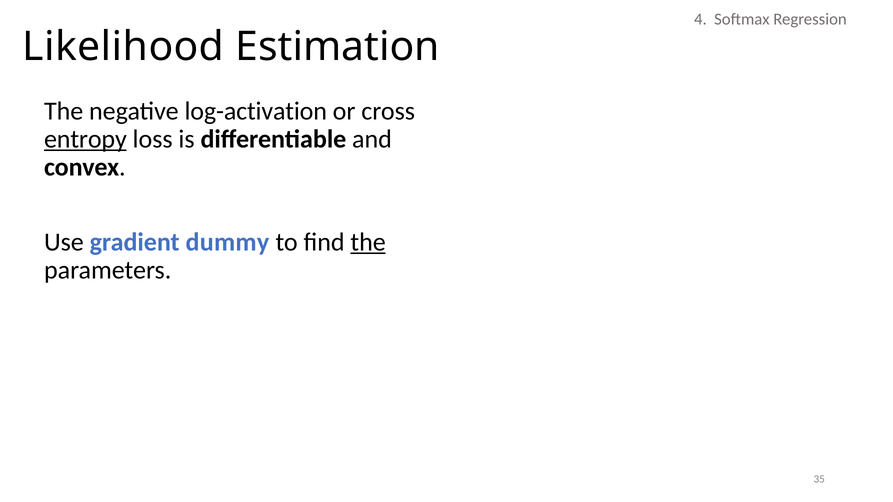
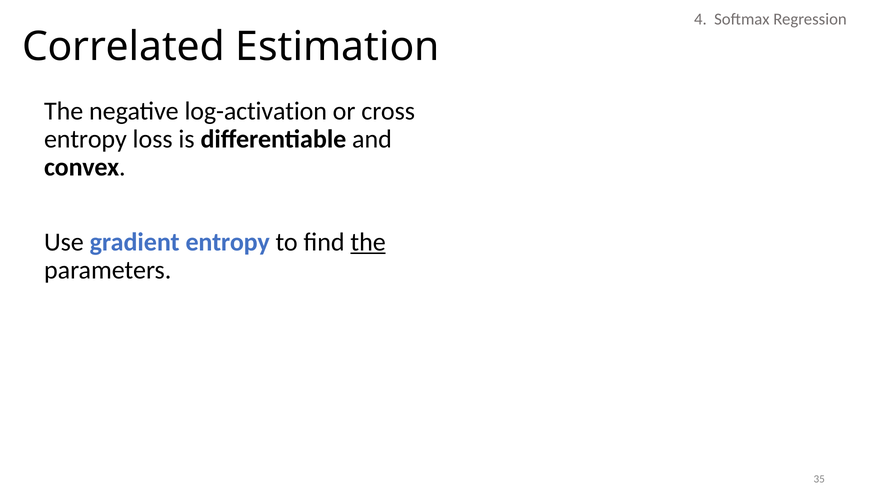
Likelihood: Likelihood -> Correlated (124, 47)
entropy underline: present -> none (85, 139)
gradient dummy: dummy -> entropy (228, 242)
